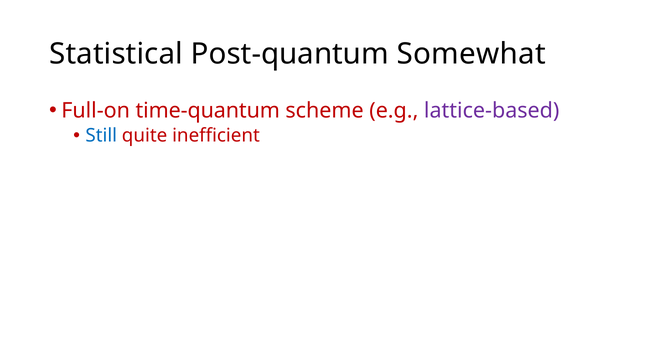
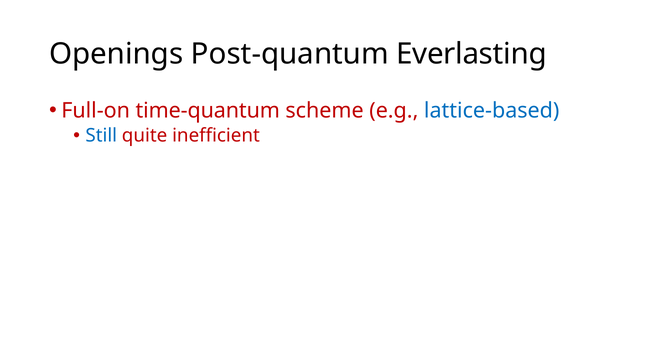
Statistical: Statistical -> Openings (116, 54)
Somewhat: Somewhat -> Everlasting (471, 54)
lattice-based colour: purple -> blue (492, 110)
